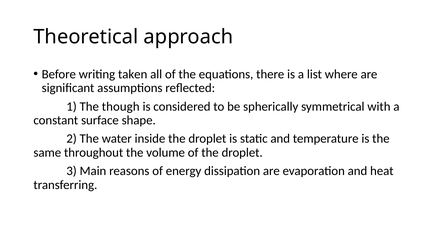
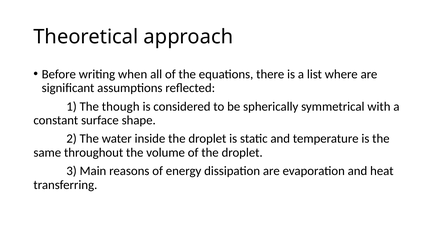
taken: taken -> when (133, 74)
